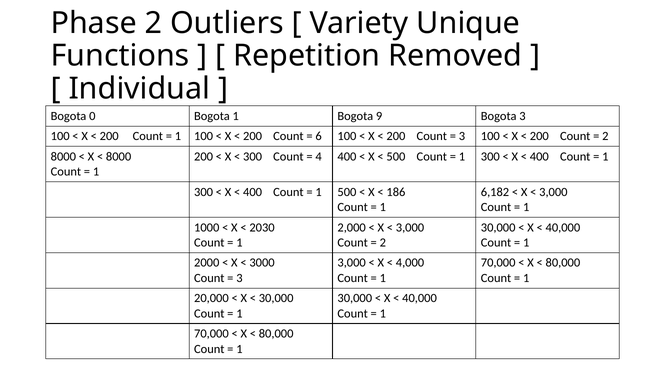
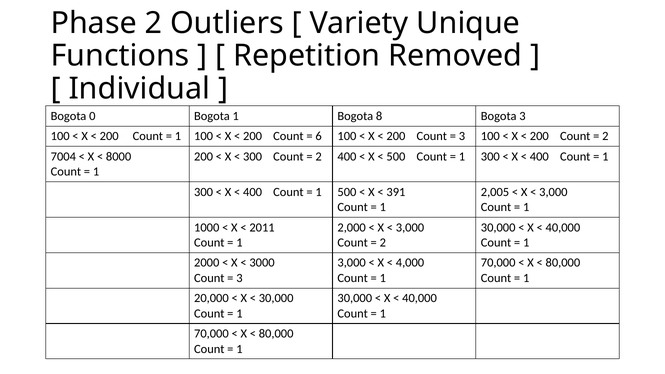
9: 9 -> 8 (379, 116)
8000: 8000 -> 7004 (63, 157)
4: 4 -> 2 (319, 157)
186: 186 -> 391 (396, 192)
6,182: 6,182 -> 2,005 (495, 192)
2030: 2030 -> 2011 (262, 227)
